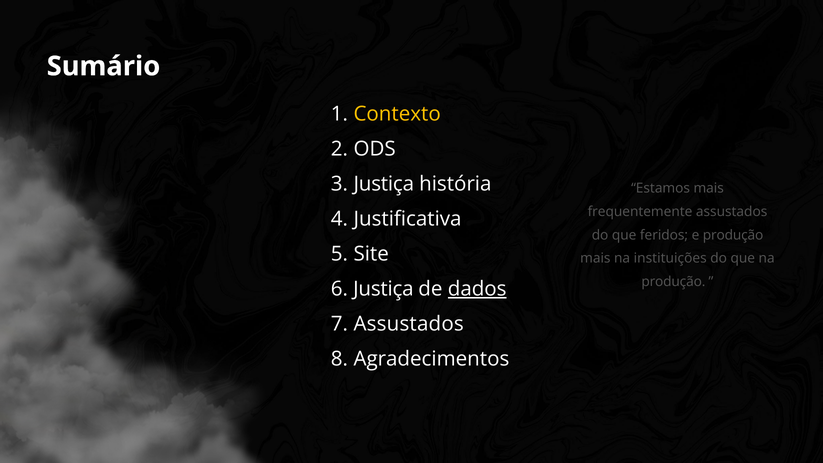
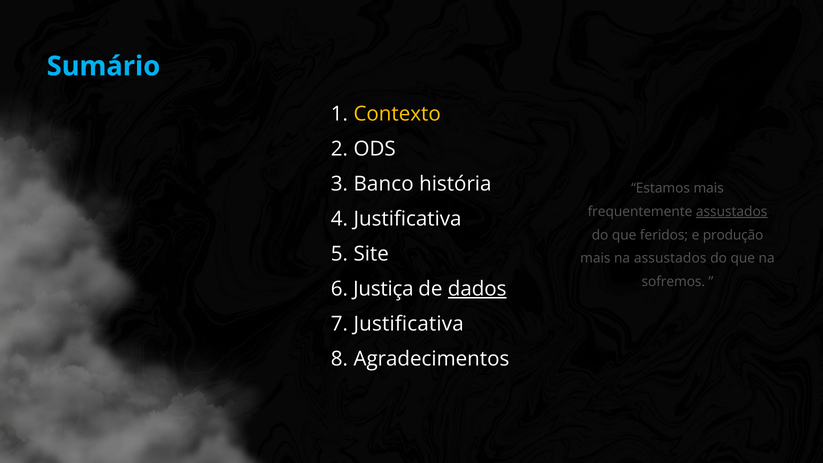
Sumário colour: white -> light blue (103, 66)
Justiça: Justiça -> Banco (384, 184)
assustados underline: none -> present (732, 212)
na instituições: instituições -> assustados (670, 258)
produção: produção -> sofremos (673, 282)
Assustados: Assustados -> Justificativa (409, 324)
